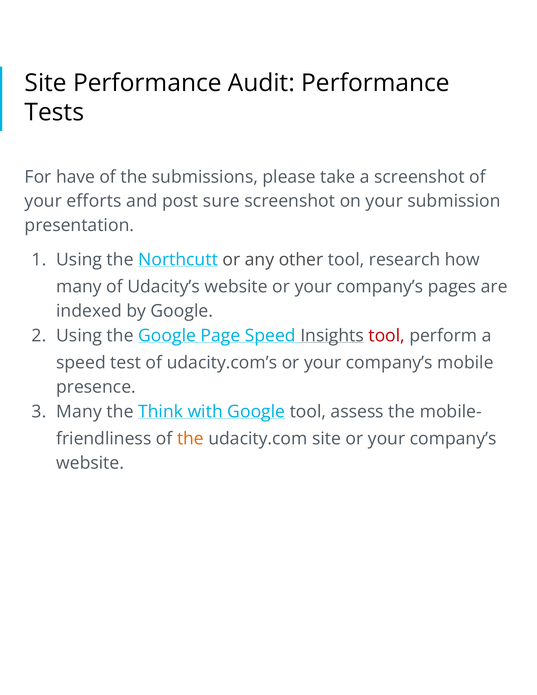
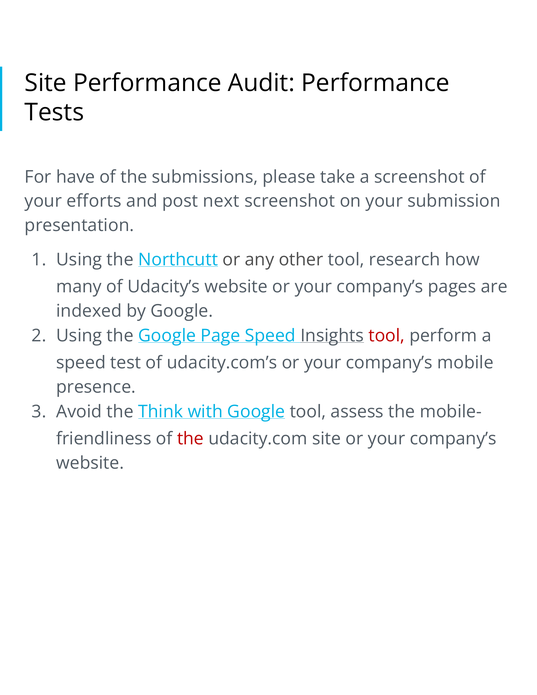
sure: sure -> next (221, 201)
Many: Many -> Avoid (79, 412)
the colour: orange -> red (190, 439)
